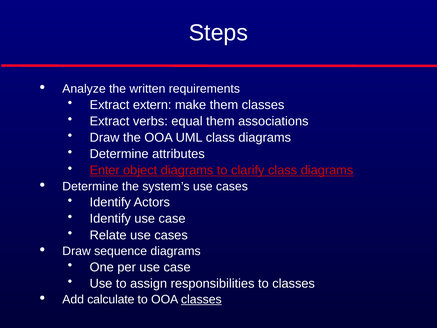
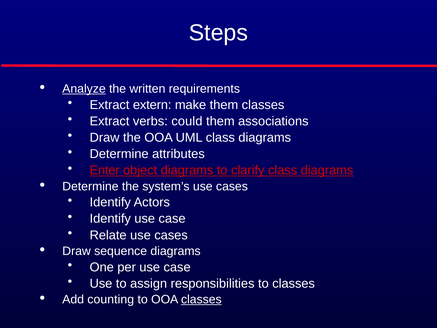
Analyze underline: none -> present (84, 89)
equal: equal -> could (187, 121)
calculate: calculate -> counting (111, 299)
